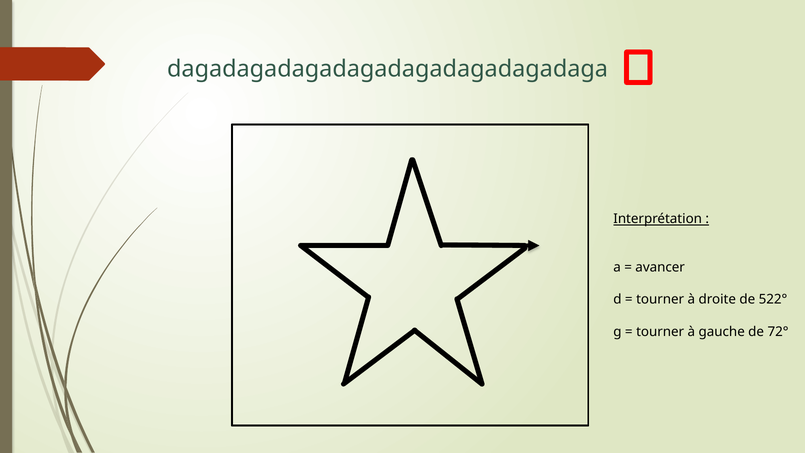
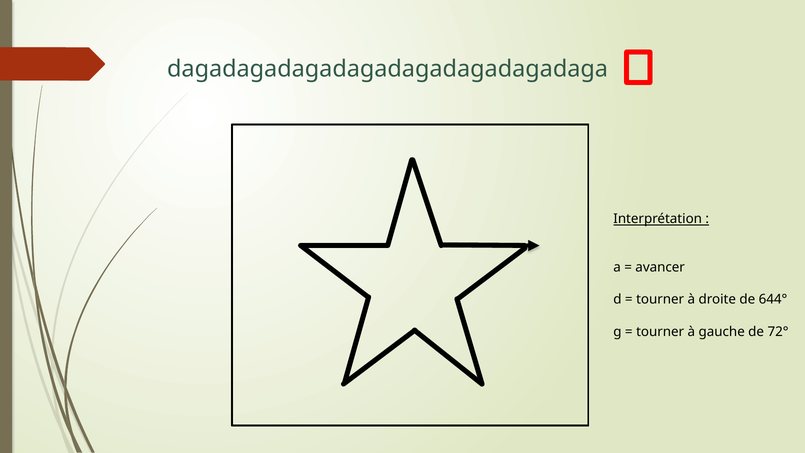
522°: 522° -> 644° (773, 299)
